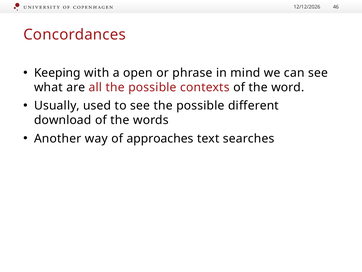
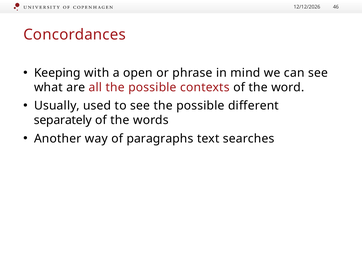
download: download -> separately (63, 120)
approaches: approaches -> paragraphs (160, 138)
